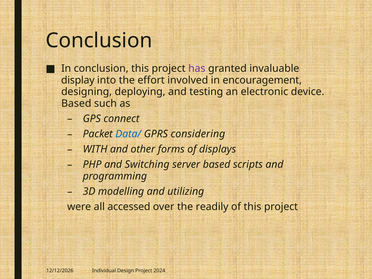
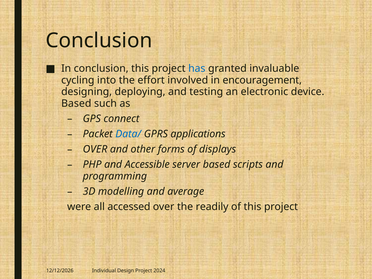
has colour: purple -> blue (197, 68)
display: display -> cycling (78, 80)
considering: considering -> applications (198, 134)
WITH: WITH -> OVER (95, 149)
Switching: Switching -> Accessible (147, 165)
utilizing: utilizing -> average (186, 191)
